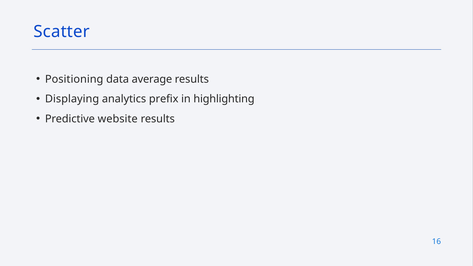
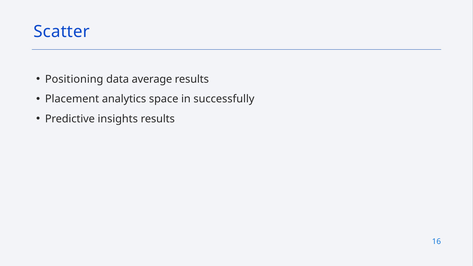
Displaying: Displaying -> Placement (72, 99)
prefix: prefix -> space (164, 99)
highlighting: highlighting -> successfully (224, 99)
website: website -> insights (118, 119)
